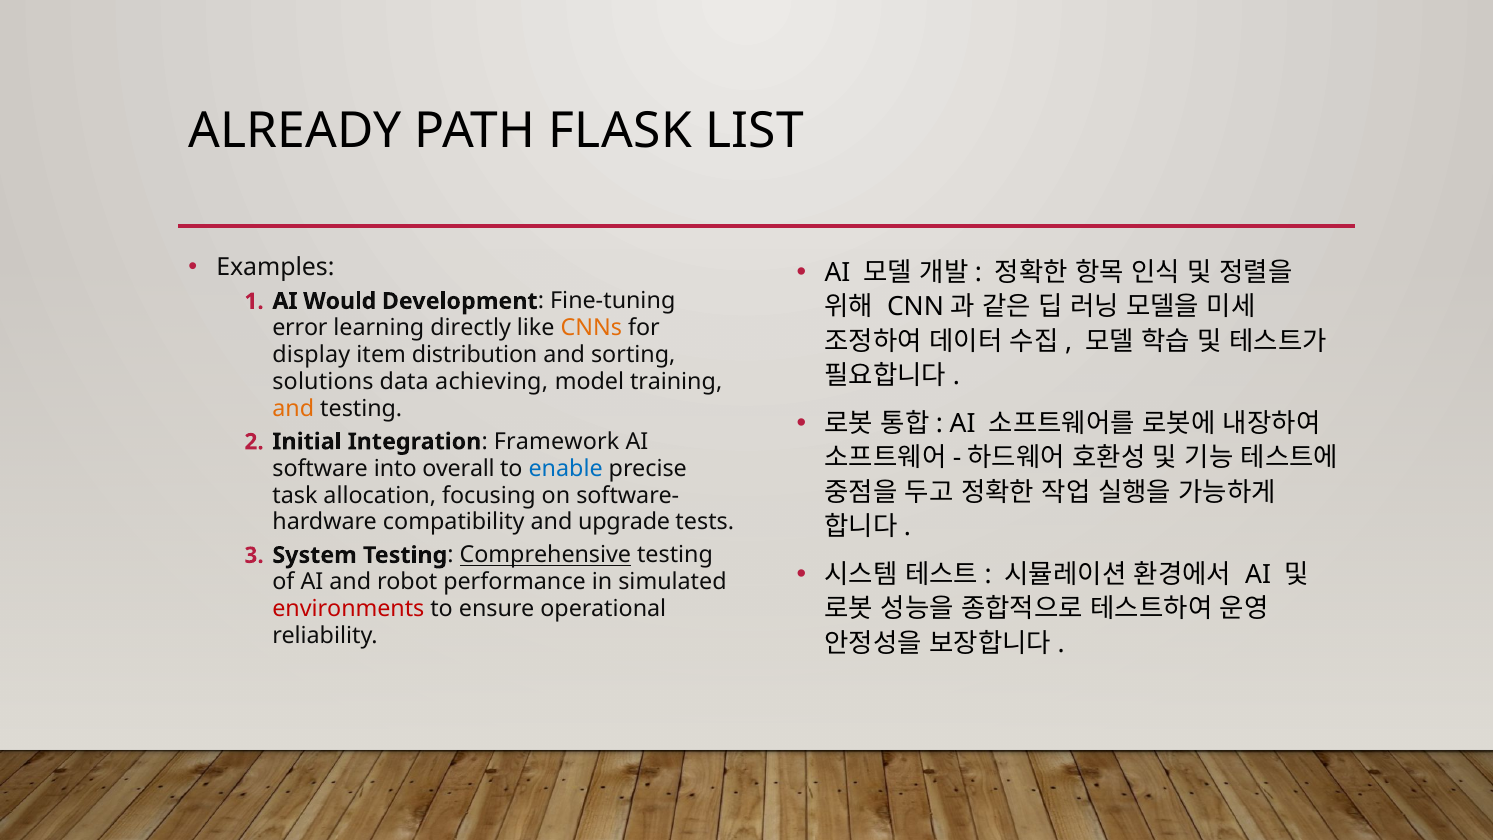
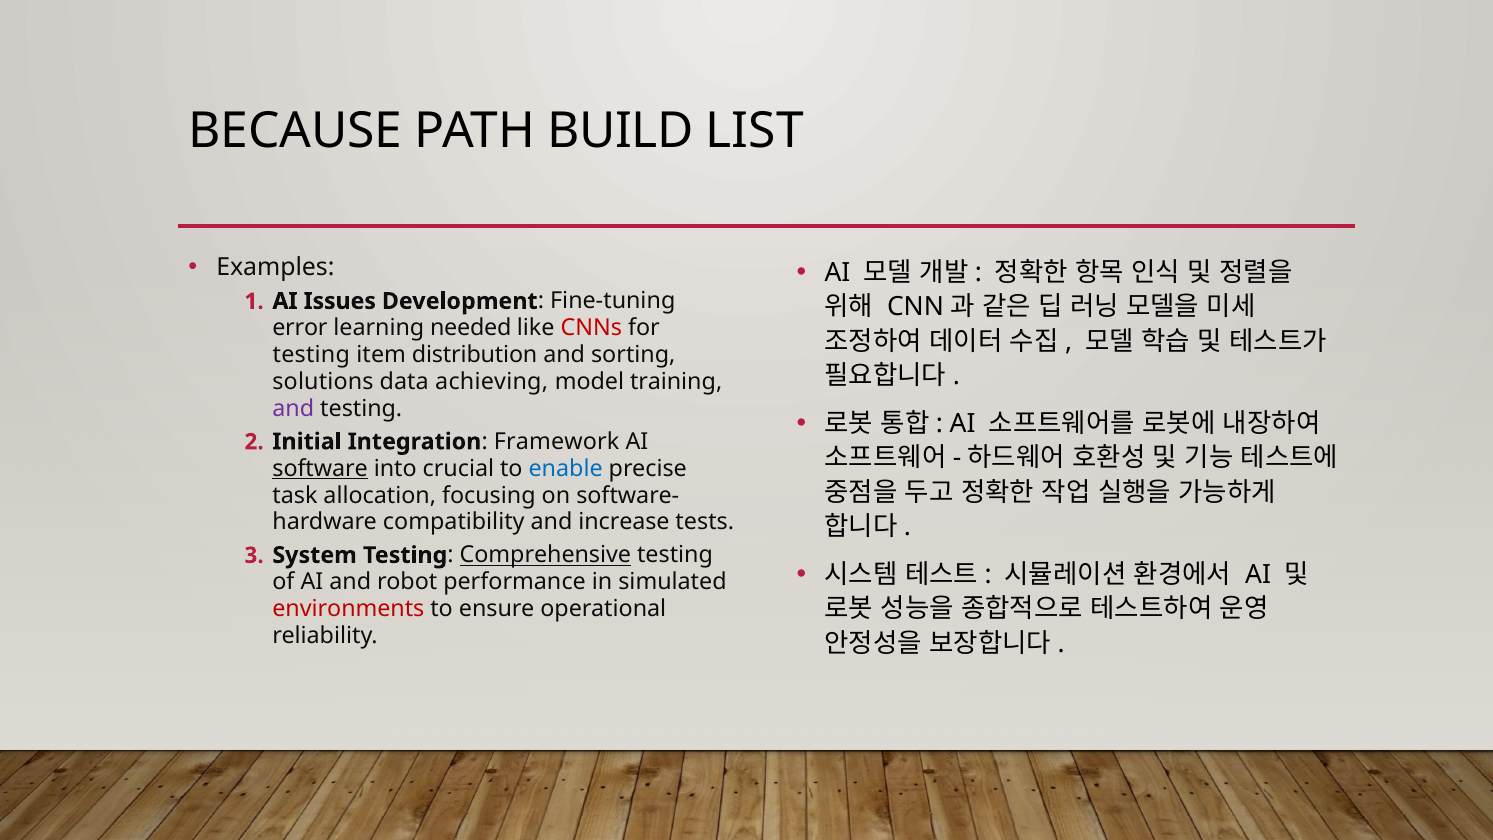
ALREADY: ALREADY -> BECAUSE (295, 131)
FLASK: FLASK -> BUILD (621, 131)
Would: Would -> Issues (340, 301)
directly: directly -> needed (471, 328)
CNNs colour: orange -> red (591, 328)
display: display -> testing (311, 355)
and colour: orange -> purple (293, 409)
software underline: none -> present (320, 468)
overall: overall -> crucial (458, 468)
upgrade: upgrade -> increase (624, 522)
